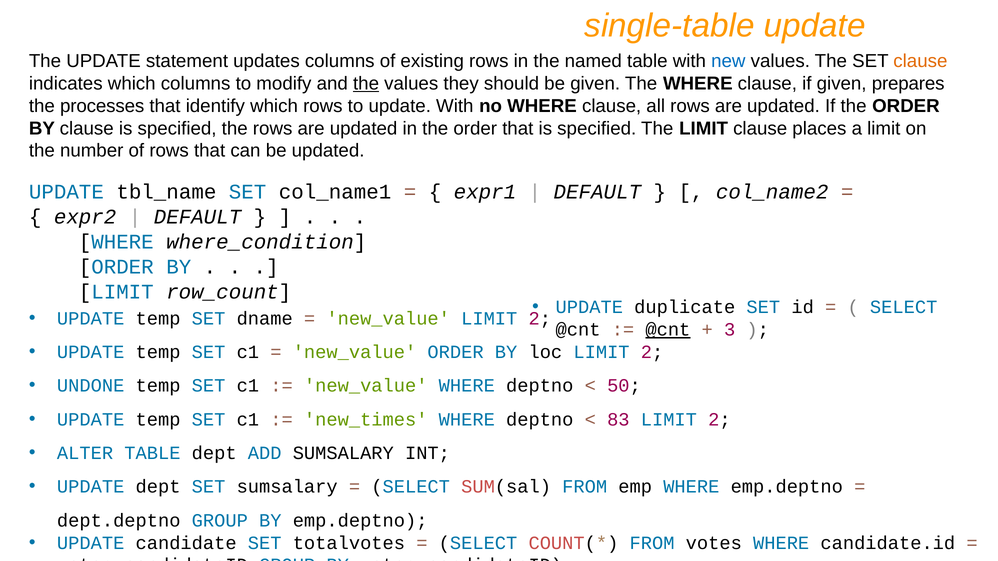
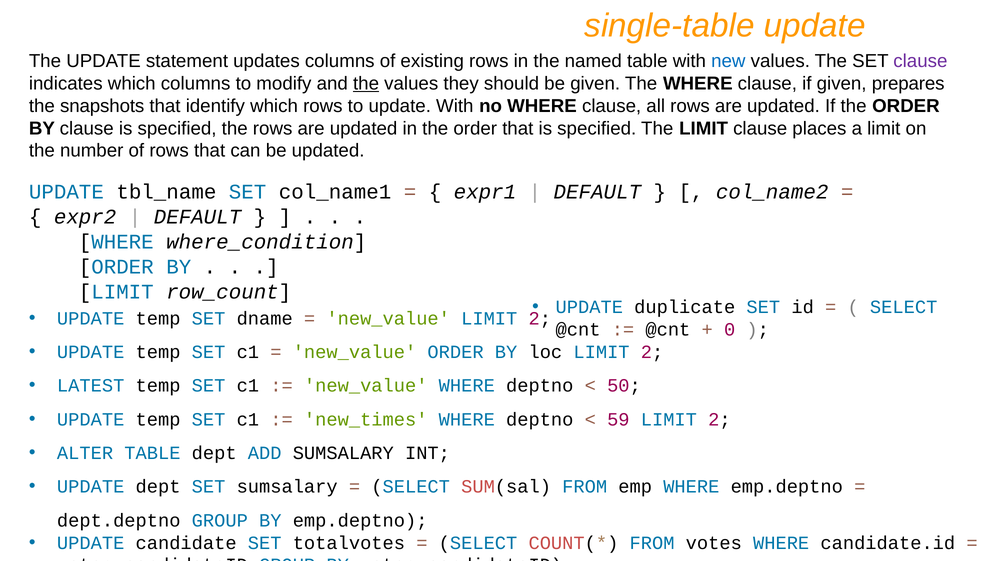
clause colour: orange -> purple (920, 61)
processes: processes -> snapshots (102, 106)
@cnt underline: present -> none (668, 330)
3: 3 -> 0 (730, 330)
UNDONE: UNDONE -> LATEST (91, 386)
83: 83 -> 59 (618, 420)
